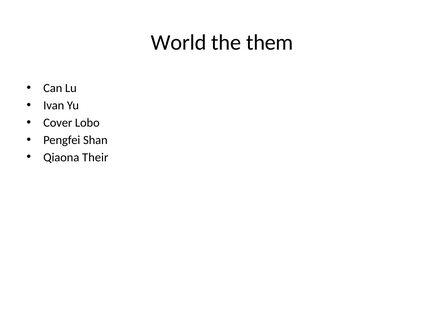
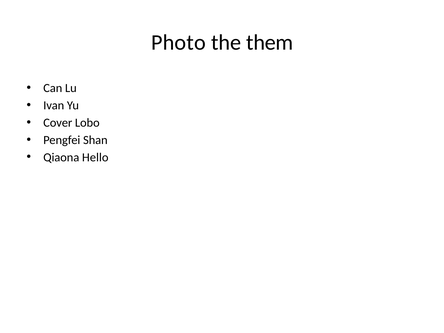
World: World -> Photo (178, 43)
Their: Their -> Hello (95, 157)
